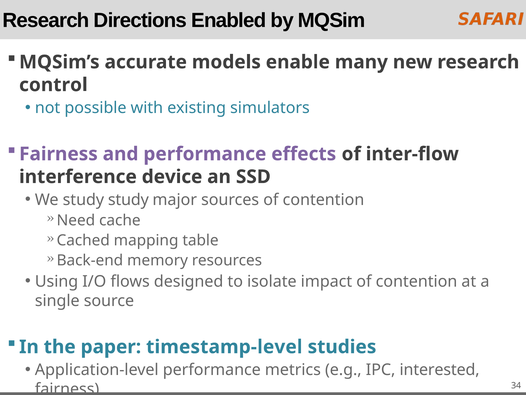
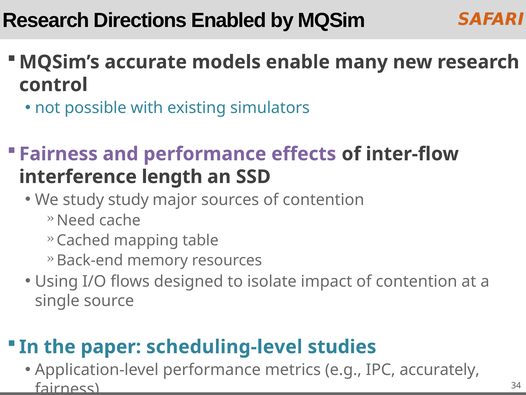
device: device -> length (172, 177)
timestamp-level: timestamp-level -> scheduling-level (224, 346)
interested: interested -> accurately (440, 370)
